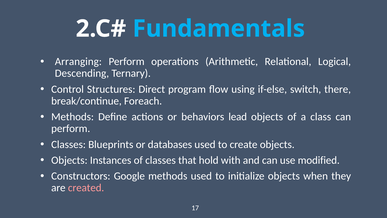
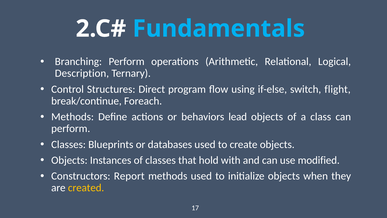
Arranging: Arranging -> Branching (78, 62)
Descending: Descending -> Description (82, 73)
there: there -> flight (338, 89)
Google: Google -> Report (129, 176)
created colour: pink -> yellow (86, 188)
